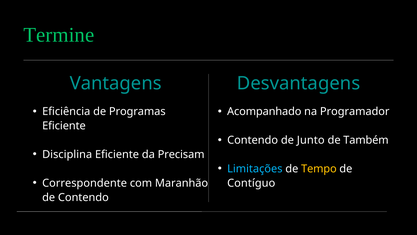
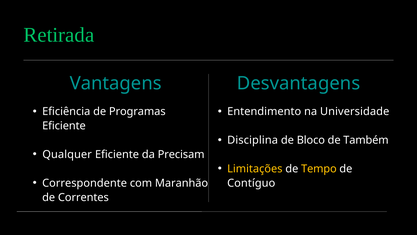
Termine: Termine -> Retirada (59, 35)
Acompanhado: Acompanhado -> Entendimento (264, 111)
Programador: Programador -> Universidade (355, 111)
Contendo: Contendo -> Disciplina (253, 140)
Junto: Junto -> Bloco (311, 140)
Disciplina: Disciplina -> Qualquer (67, 154)
Limitações colour: light blue -> yellow (255, 169)
de Contendo: Contendo -> Correntes (83, 197)
